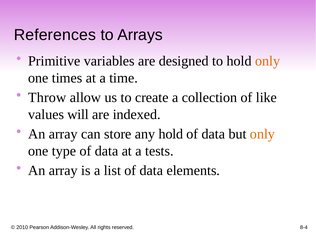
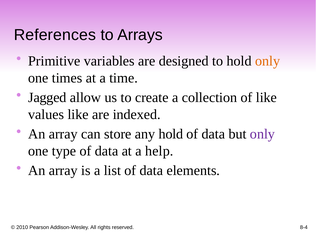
Throw: Throw -> Jagged (47, 98)
values will: will -> like (78, 114)
only colour: orange -> purple (262, 134)
tests: tests -> help (159, 151)
